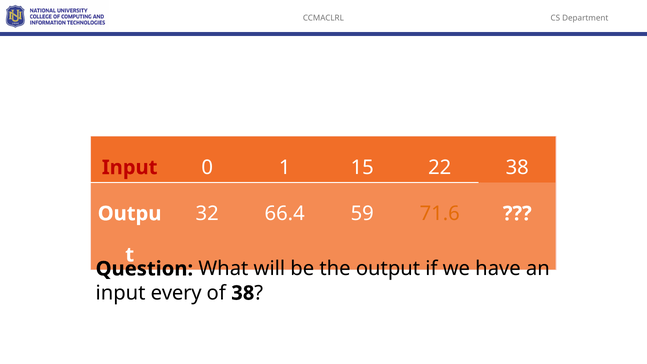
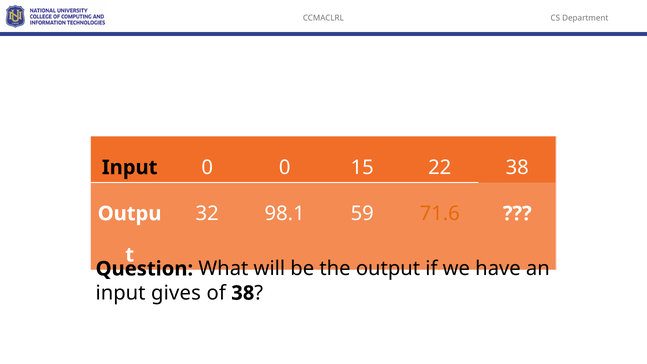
Input colour: red -> black (130, 167)
0 1: 1 -> 0 (285, 167)
66.4: 66.4 -> 98.1 (285, 214)
every: every -> gives (176, 293)
